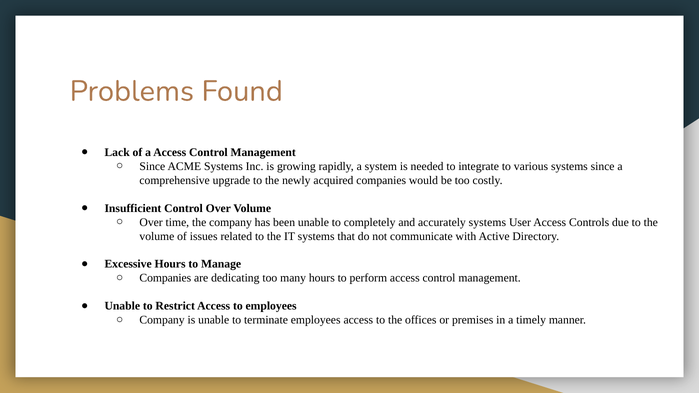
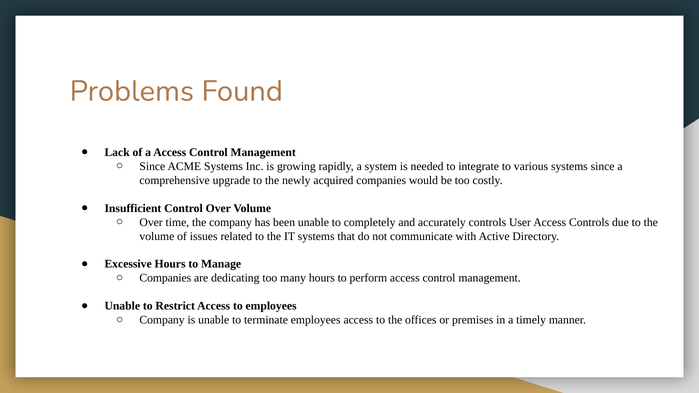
accurately systems: systems -> controls (487, 222)
